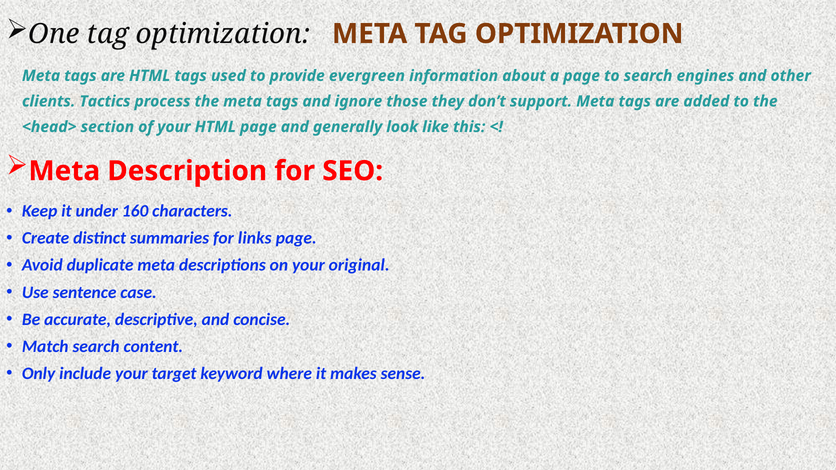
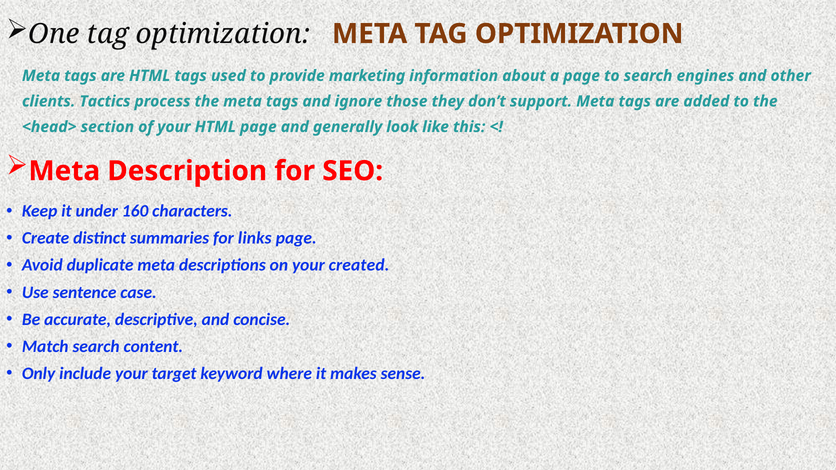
evergreen: evergreen -> marketing (367, 76)
original: original -> created (359, 265)
